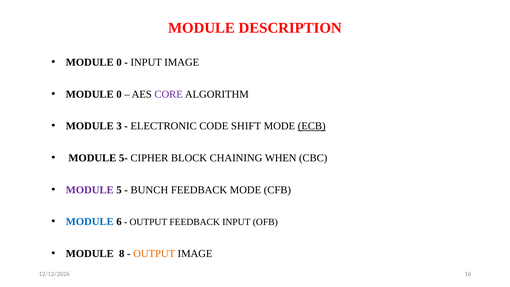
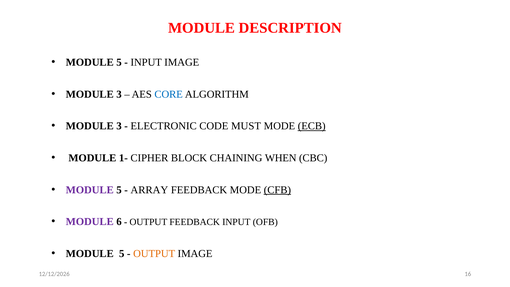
0: 0 -> 5 (119, 62)
0: 0 -> 3 (119, 94)
CORE colour: purple -> blue (169, 94)
SHIFT: SHIFT -> MUST (246, 126)
5-: 5- -> 1- (123, 158)
BUNCH: BUNCH -> ARRAY (149, 190)
CFB underline: none -> present (277, 190)
MODULE colour: blue -> purple (90, 222)
8: 8 -> 5 (122, 254)
